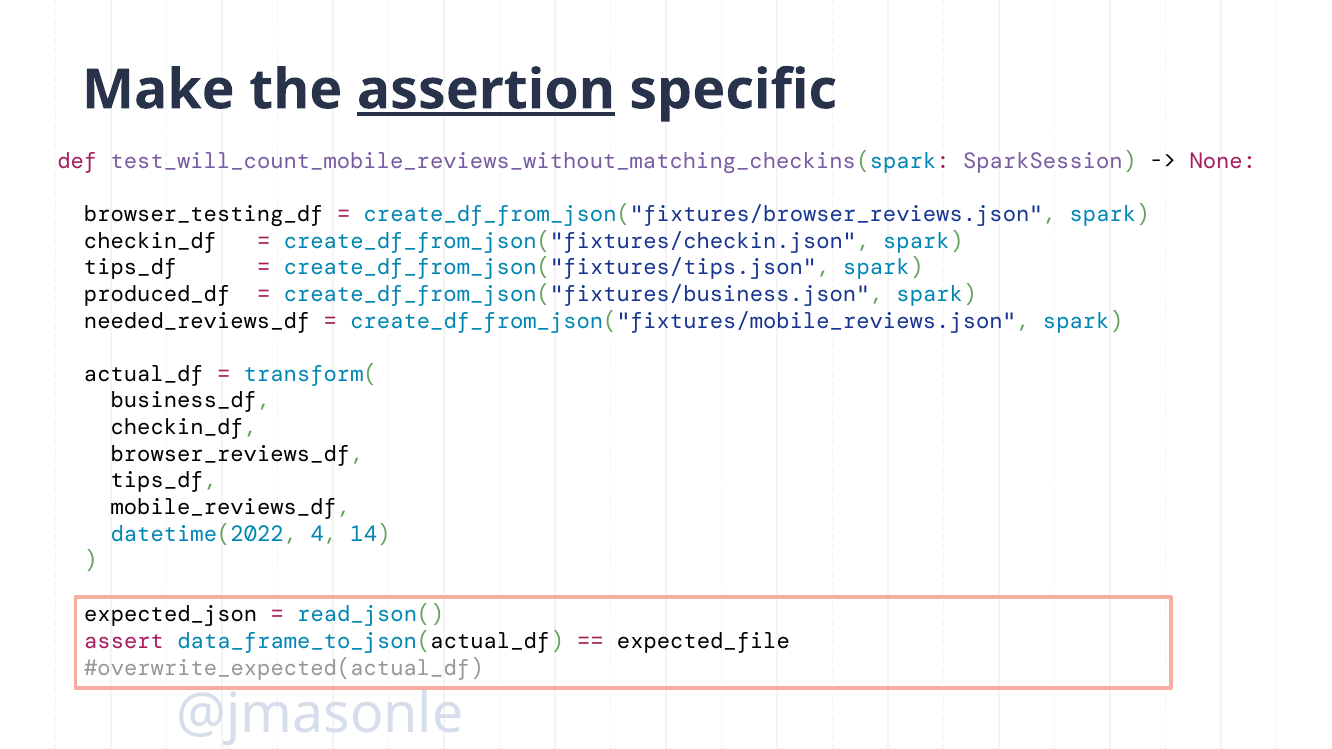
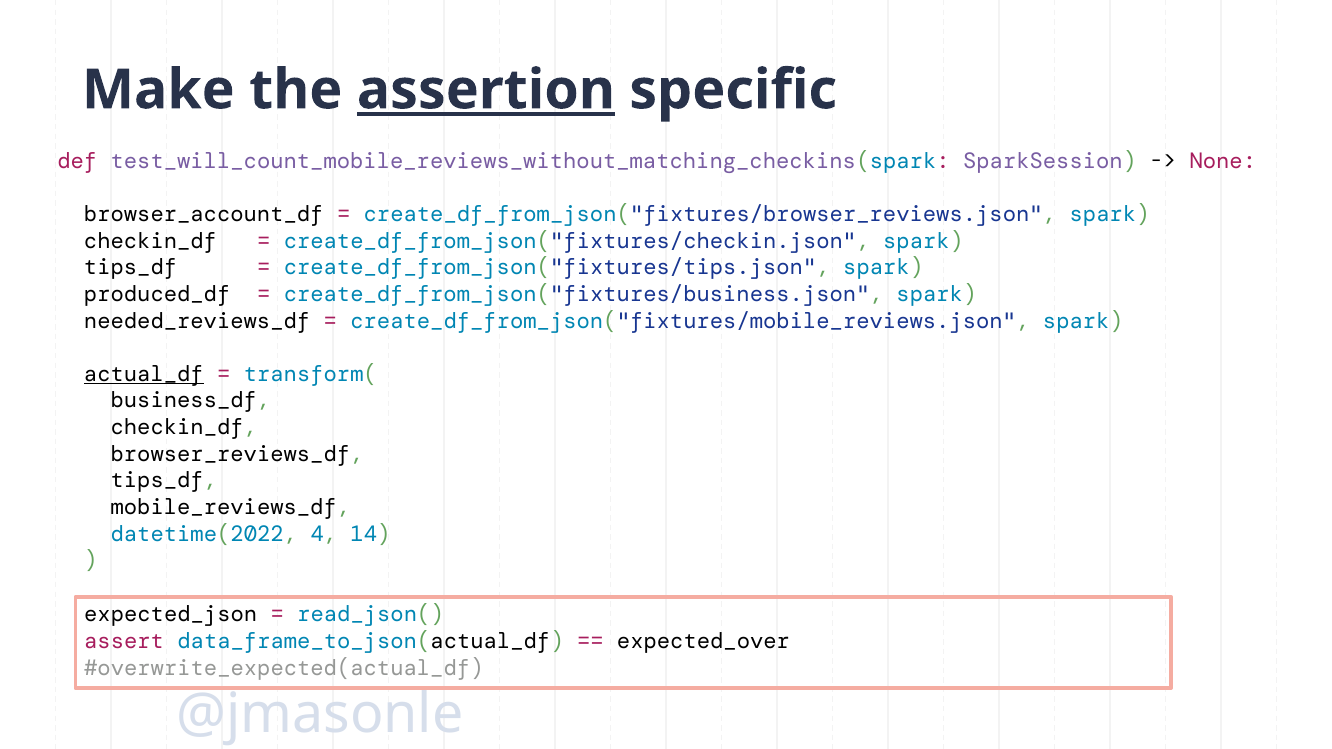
browser_testing_df: browser_testing_df -> browser_account_df (204, 214)
actual_df underline: none -> present (144, 374)
expected_file: expected_file -> expected_over (703, 641)
